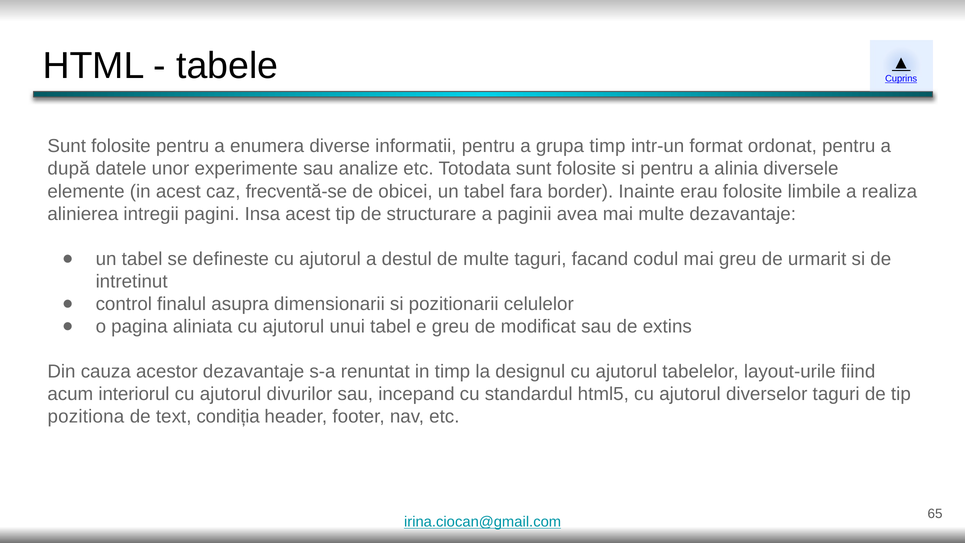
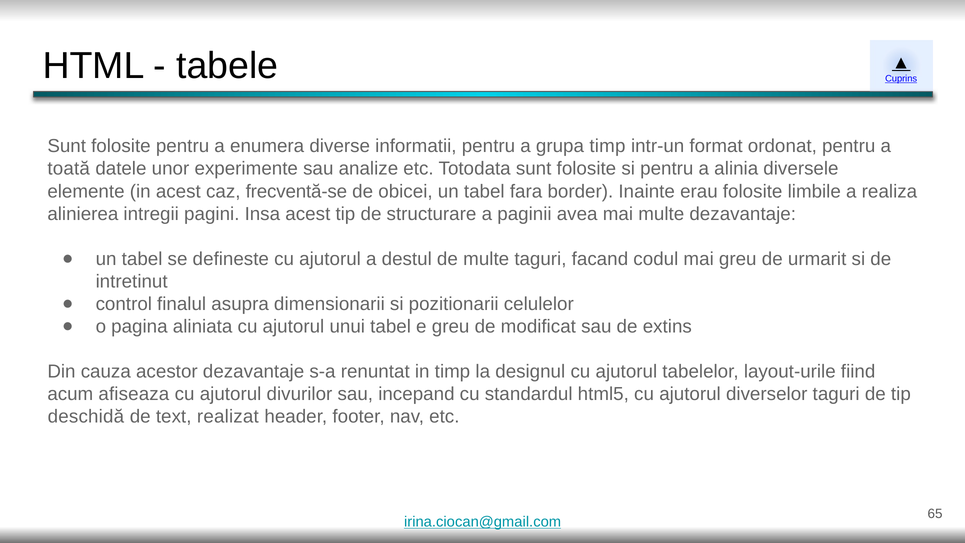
după: după -> toată (69, 169)
interiorul: interiorul -> afiseaza (134, 394)
pozitiona: pozitiona -> deschidă (86, 417)
condiția: condiția -> realizat (228, 417)
